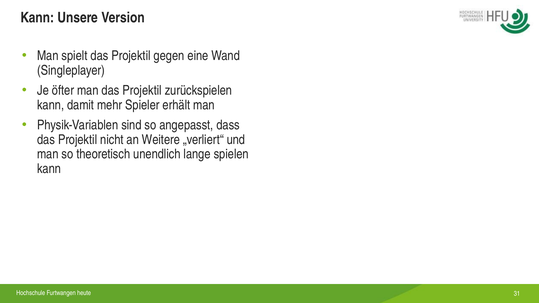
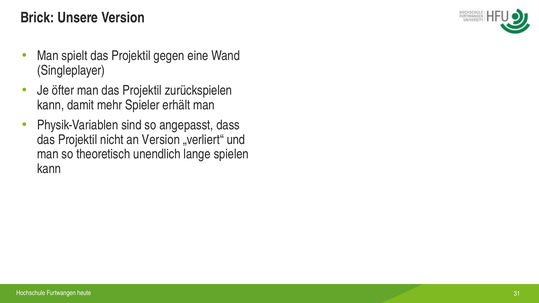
Kann: Kann -> Brick (37, 18)
an Weitere: Weitere -> Version (161, 140)
